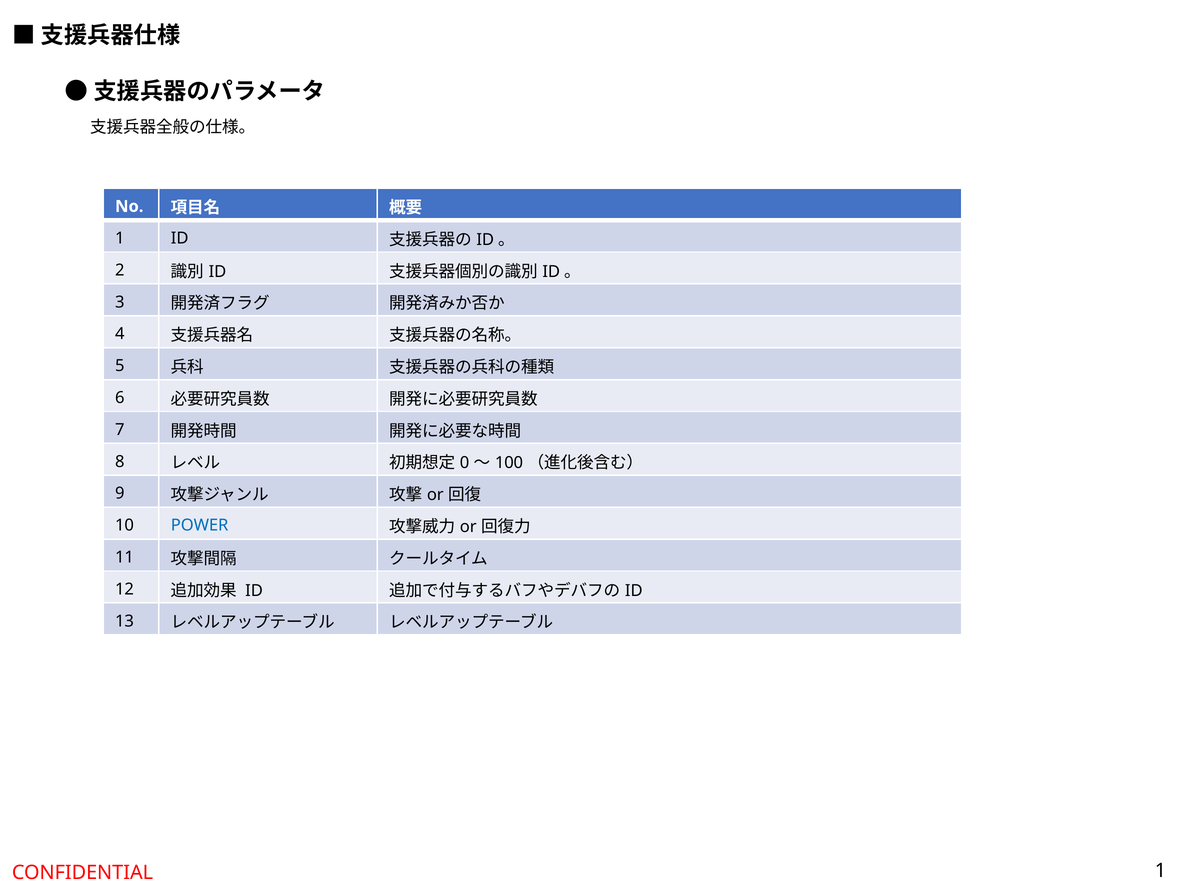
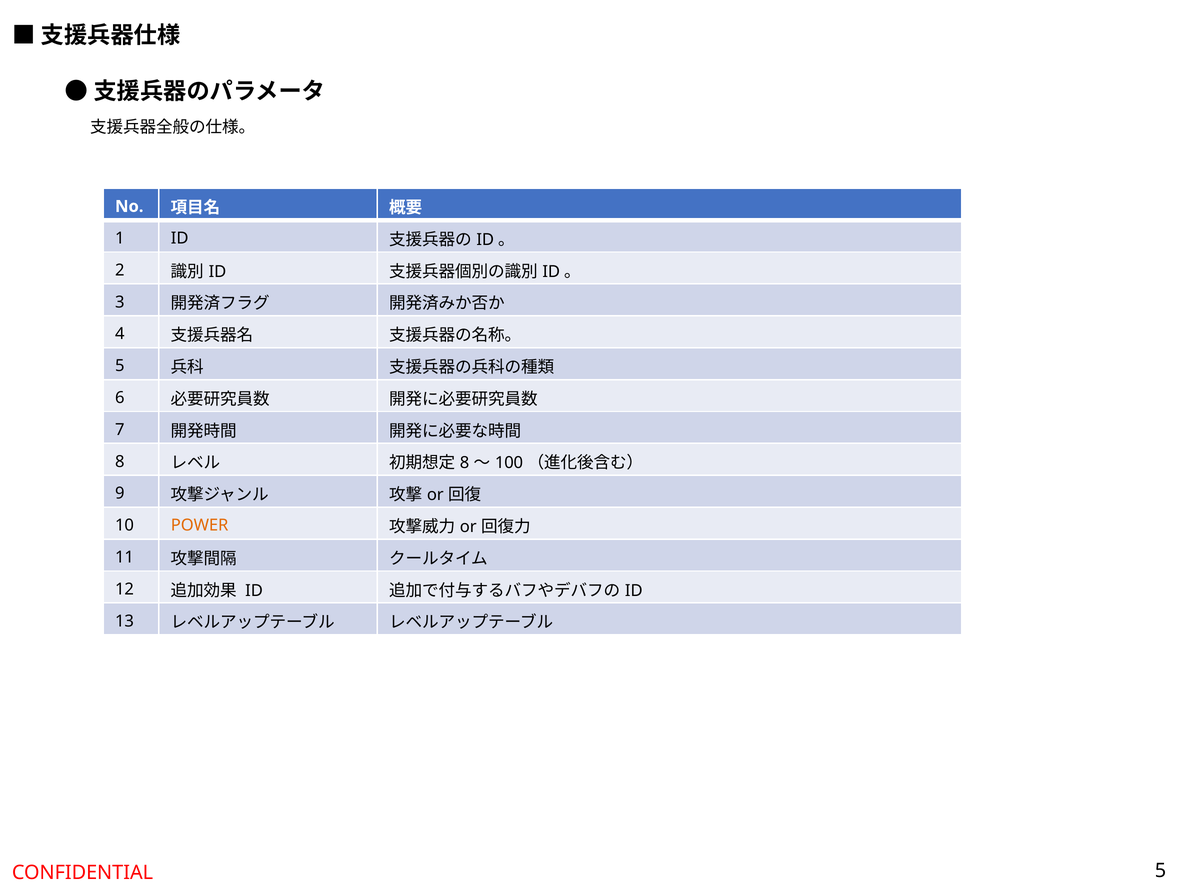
0: 0 -> 8 (465, 463)
POWER colour: blue -> orange (200, 525)
CONFIDENTIAL 1: 1 -> 5 (1161, 871)
